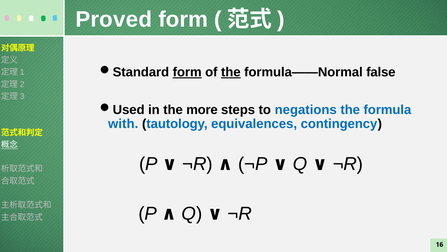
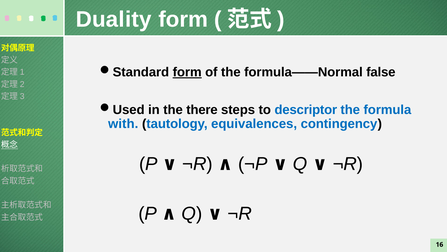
Proved: Proved -> Duality (114, 19)
the underline: present -> none (231, 72)
more: more -> there (202, 110)
negations: negations -> descriptor (306, 110)
